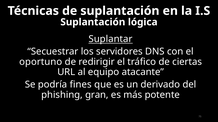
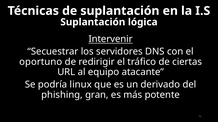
Suplantar: Suplantar -> Intervenir (111, 39)
fines: fines -> linux (81, 85)
